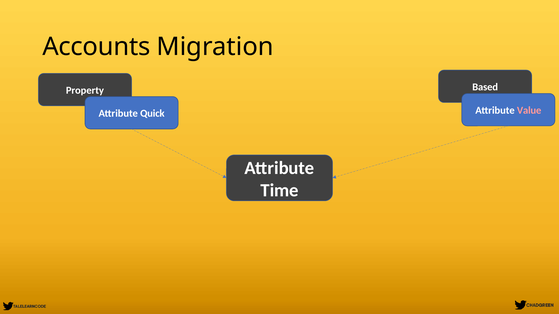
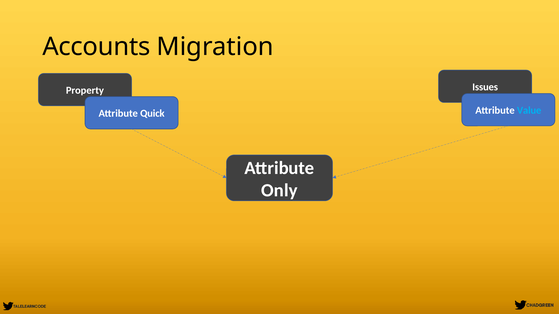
Based: Based -> Issues (485, 87)
Value colour: pink -> light blue (529, 111)
Time: Time -> Only (279, 191)
